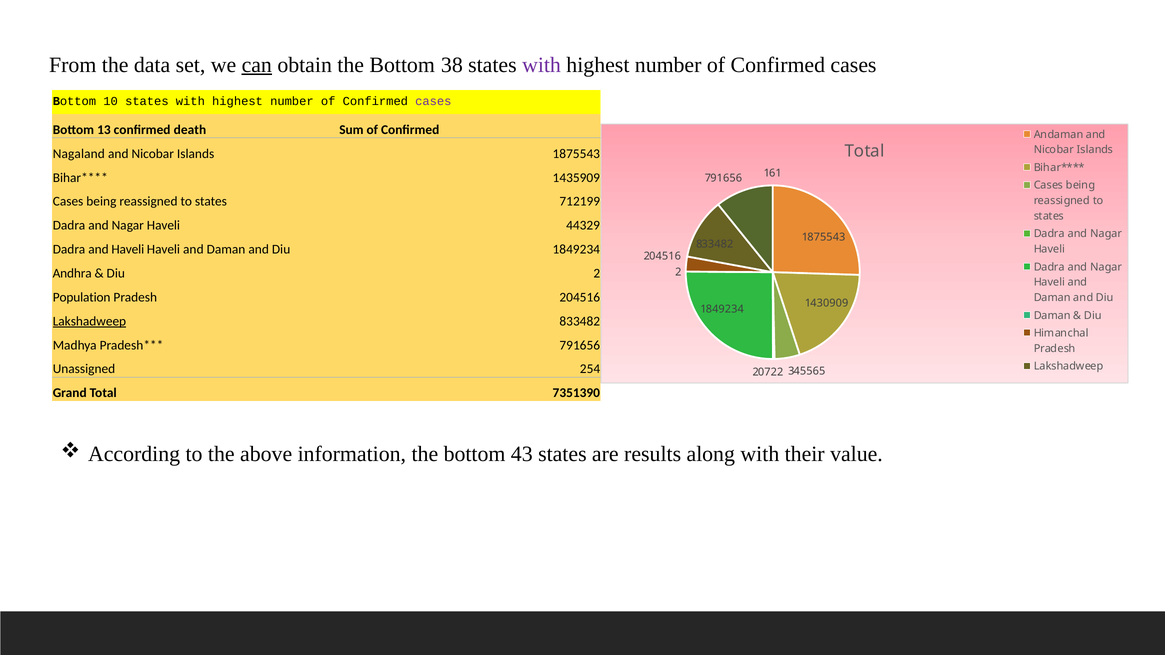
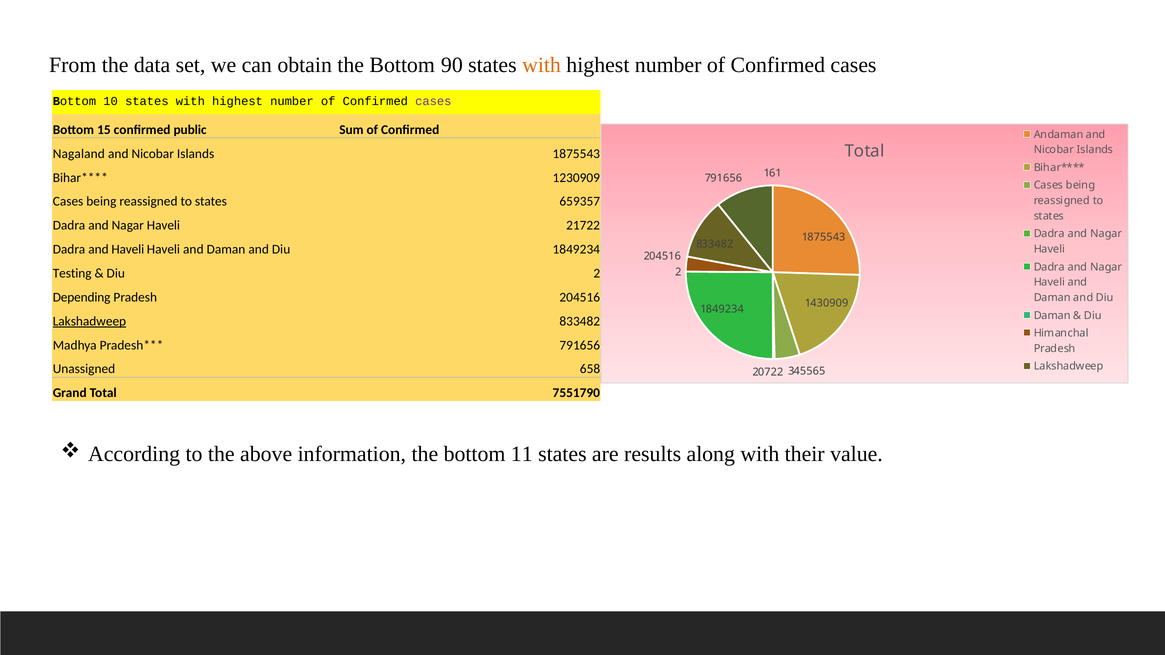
can underline: present -> none (257, 65)
38: 38 -> 90 (452, 65)
with colour: purple -> orange (541, 65)
13: 13 -> 15 (104, 130)
death: death -> public (190, 130)
1435909: 1435909 -> 1230909 (576, 178)
712199: 712199 -> 659357 (580, 202)
44329: 44329 -> 21722 (583, 226)
Andhra: Andhra -> Testing (72, 273)
Population: Population -> Depending (82, 297)
254: 254 -> 658 (590, 369)
7351390: 7351390 -> 7551790 (576, 393)
43: 43 -> 11 (522, 454)
